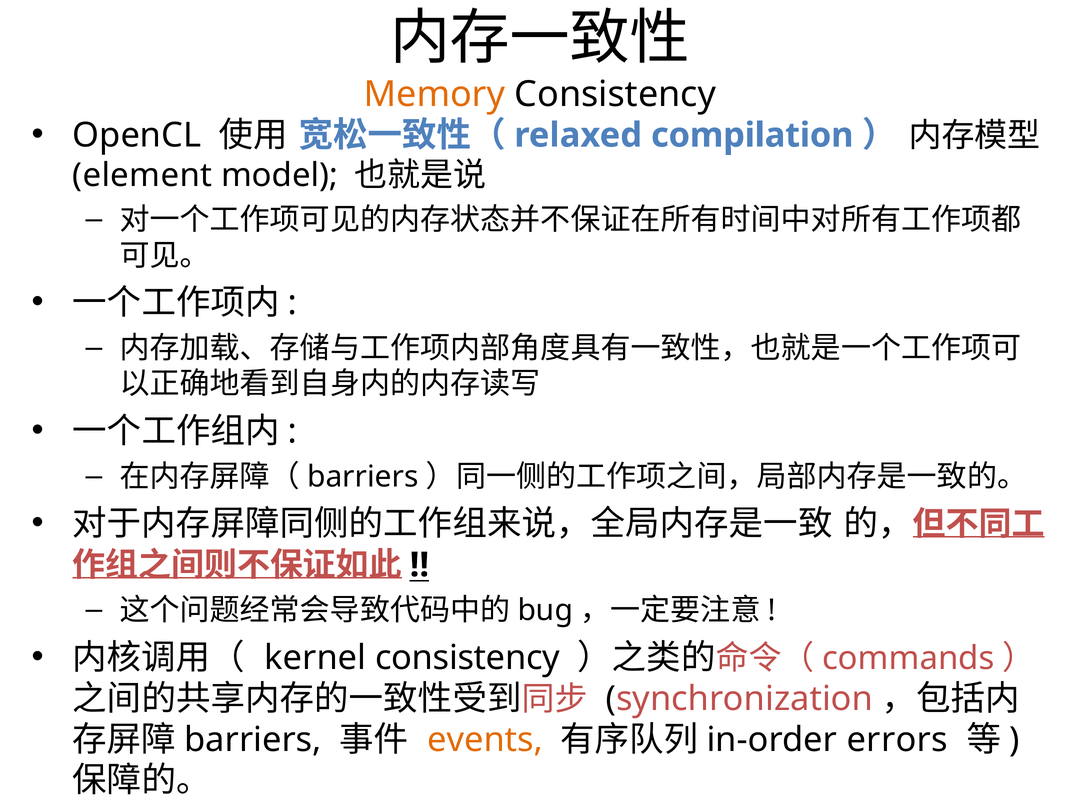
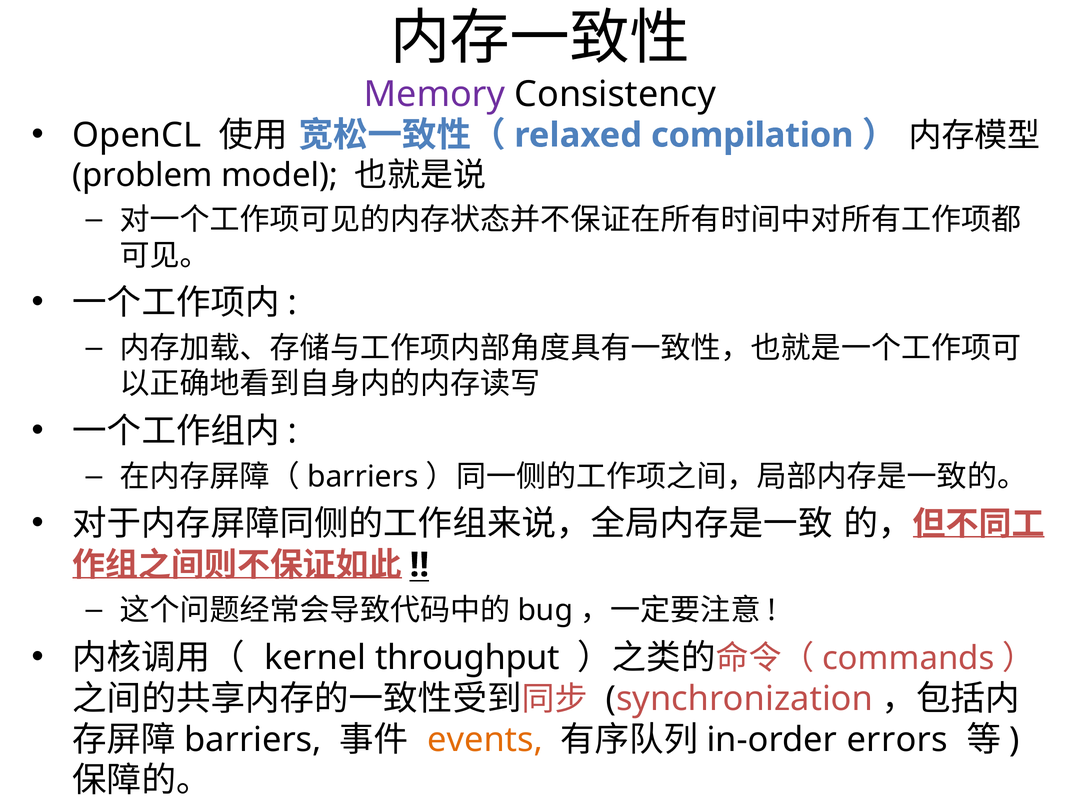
Memory colour: orange -> purple (434, 94)
element: element -> problem (143, 175)
kernel consistency: consistency -> throughput (467, 658)
